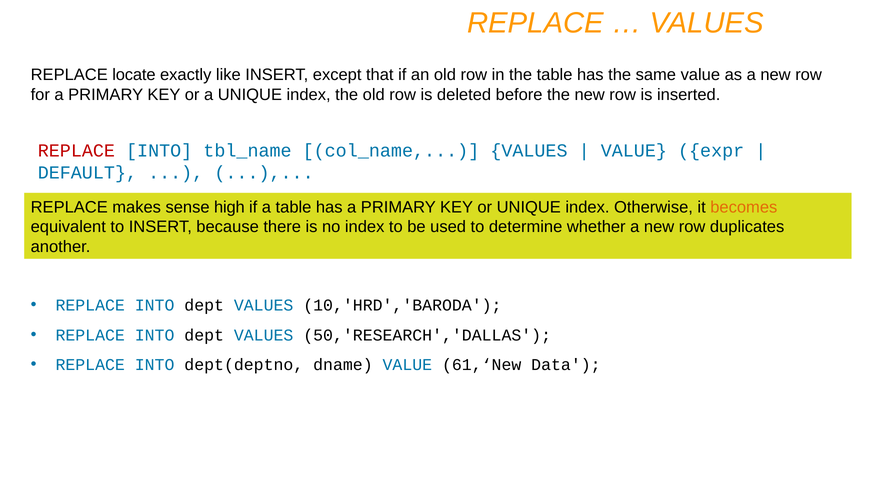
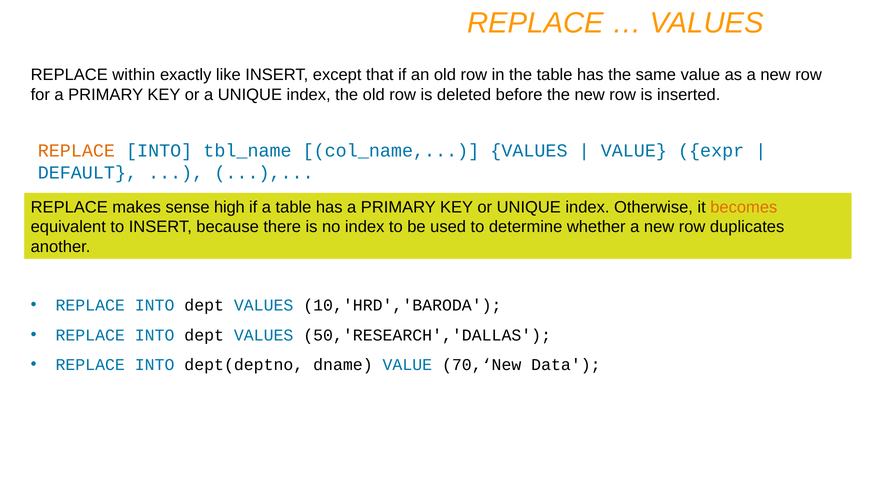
locate: locate -> within (134, 75)
REPLACE colour: red -> orange (76, 151)
61,‘New: 61,‘New -> 70,‘New (482, 365)
